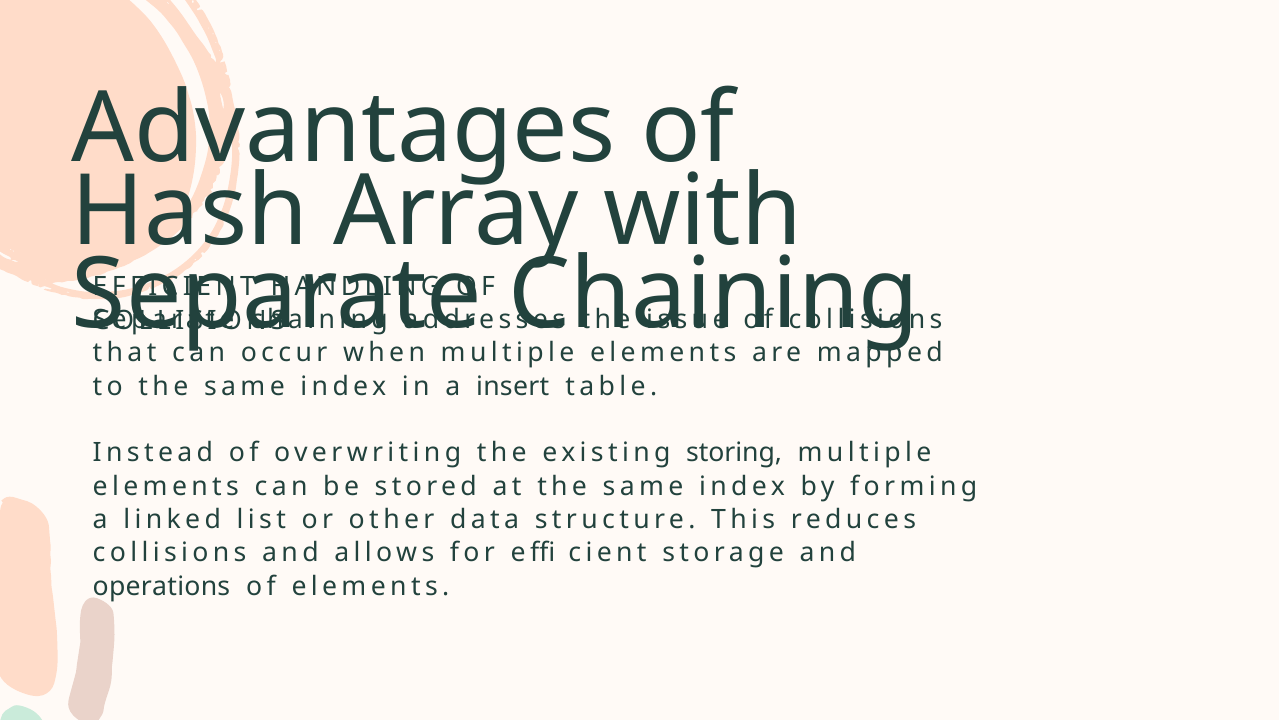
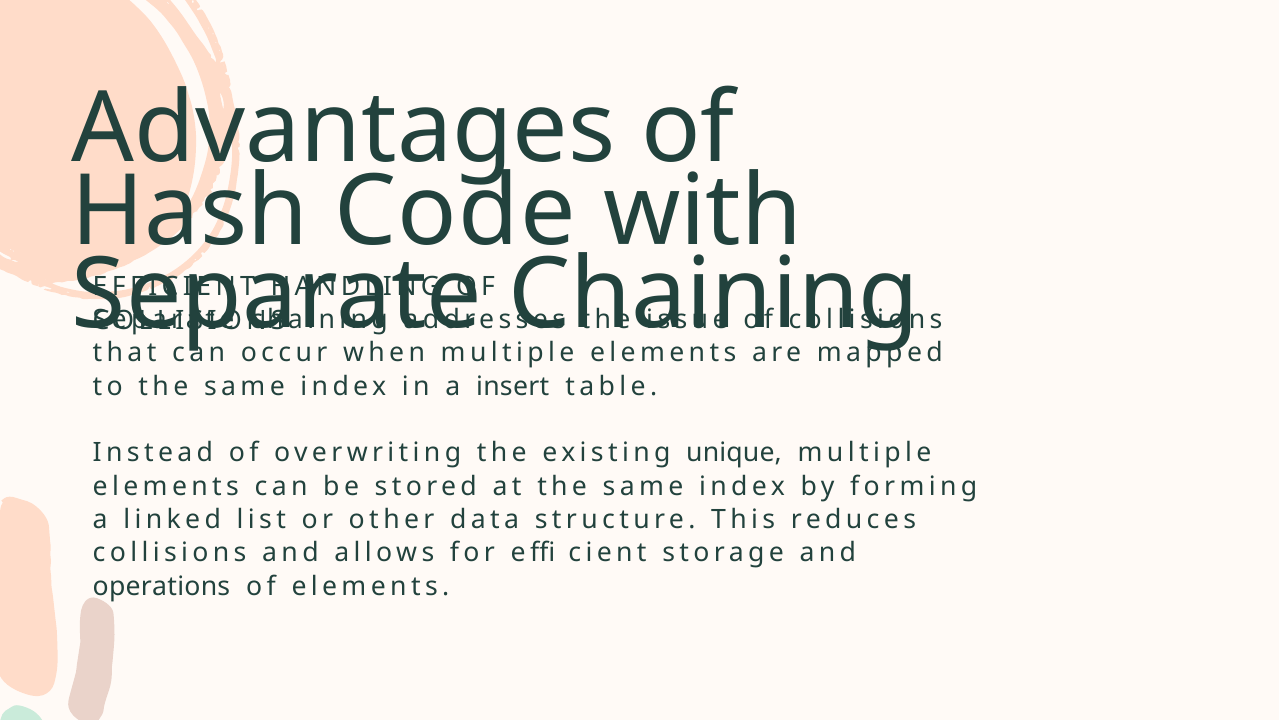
Array: Array -> Code (455, 212)
storing: storing -> unique (734, 453)
